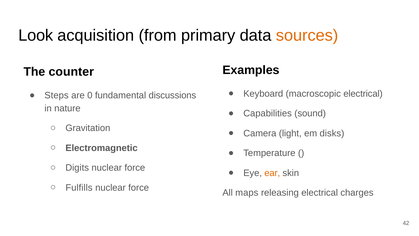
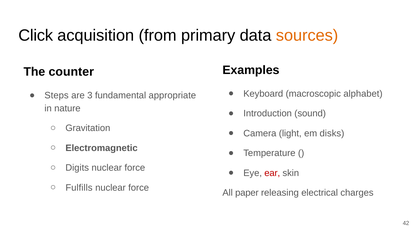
Look: Look -> Click (36, 35)
macroscopic electrical: electrical -> alphabet (363, 94)
0: 0 -> 3 (90, 95)
discussions: discussions -> appropriate (172, 95)
Capabilities: Capabilities -> Introduction (268, 113)
ear colour: orange -> red (272, 173)
maps: maps -> paper (247, 193)
